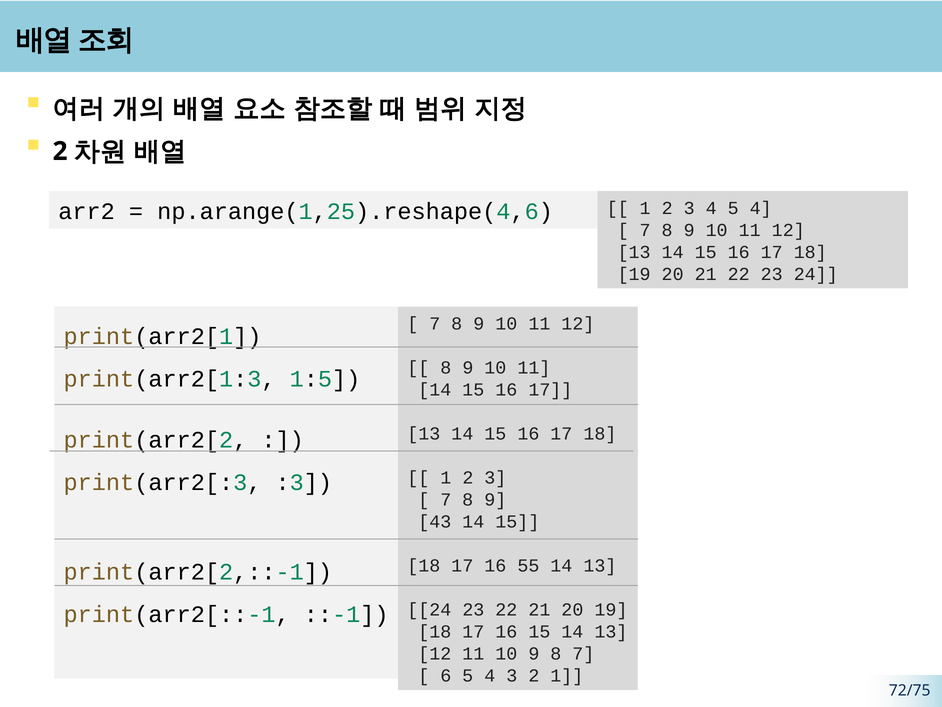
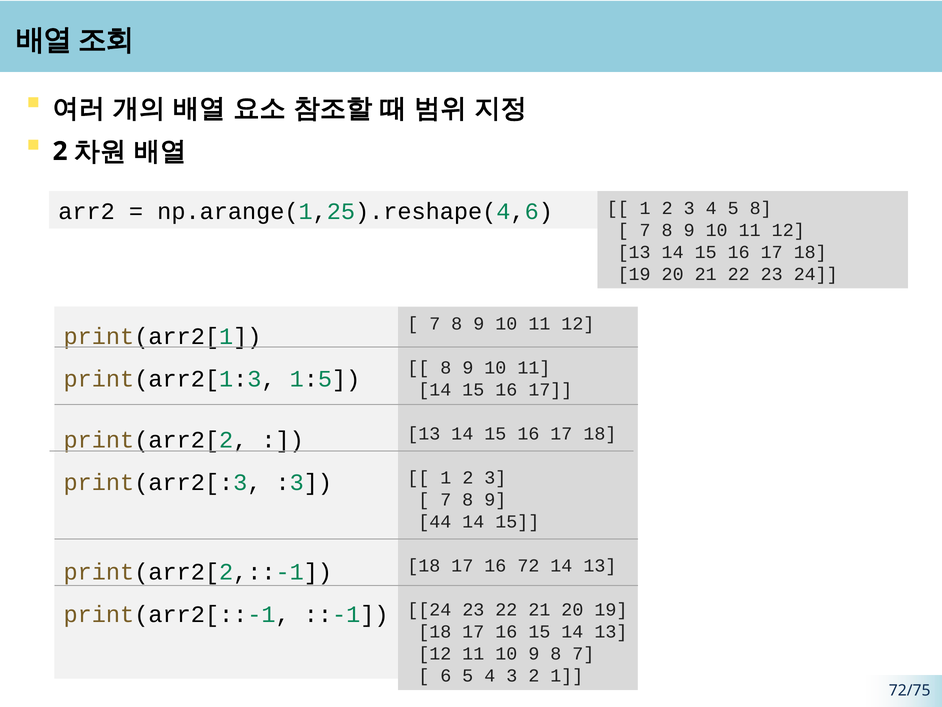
4 5 4: 4 -> 8 (761, 208)
43: 43 -> 44 (435, 521)
55: 55 -> 72 (528, 565)
